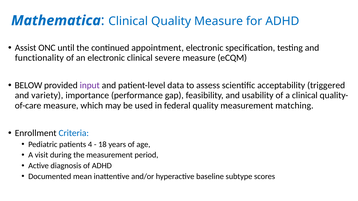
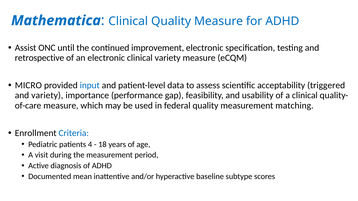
appointment: appointment -> improvement (158, 48)
functionality: functionality -> retrospective (39, 58)
clinical severe: severe -> variety (168, 58)
BELOW: BELOW -> MICRO (28, 86)
input colour: purple -> blue (90, 86)
